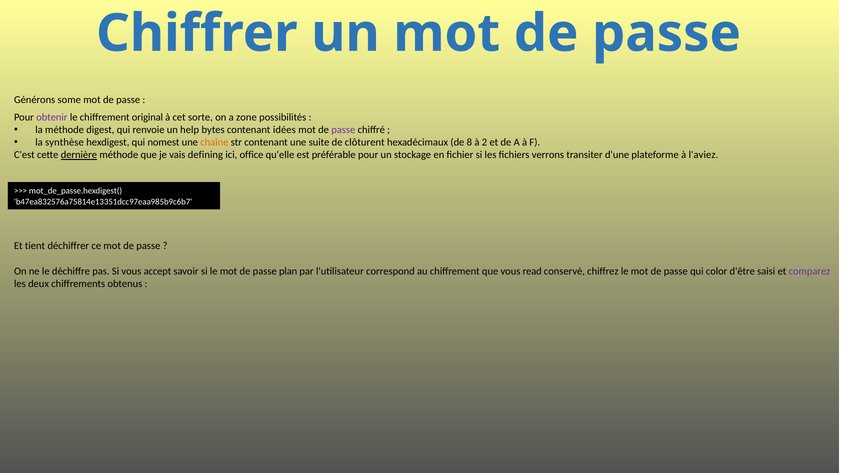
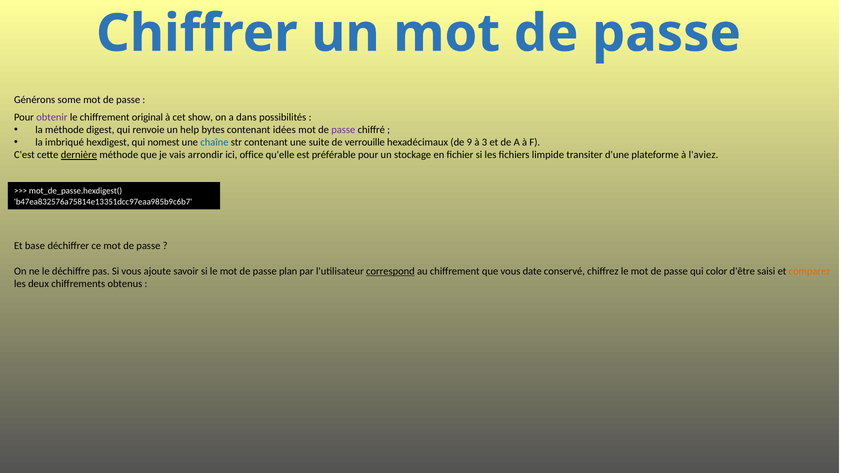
sorte: sorte -> show (201, 117)
zone: zone -> dans (246, 117)
synthèse: synthèse -> imbriqué (65, 142)
chaîne colour: orange -> blue (214, 142)
clôturent: clôturent -> verrouille (365, 142)
8: 8 -> 9 (469, 142)
2: 2 -> 3 (484, 142)
defining: defining -> arrondir (205, 155)
verrons: verrons -> limpide (548, 155)
tient: tient -> base (35, 246)
accept: accept -> ajoute (157, 271)
correspond underline: none -> present (390, 271)
read: read -> date (532, 271)
comparez colour: purple -> orange (810, 271)
